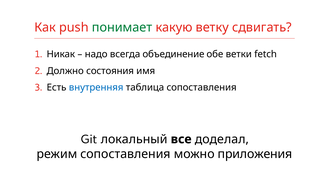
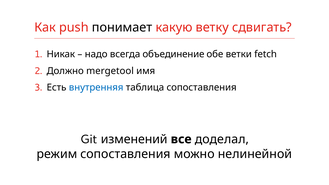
понимает colour: green -> black (122, 28)
состояния: состояния -> mergetool (110, 71)
локальный: локальный -> изменений (134, 139)
приложения: приложения -> нелинейной (255, 154)
